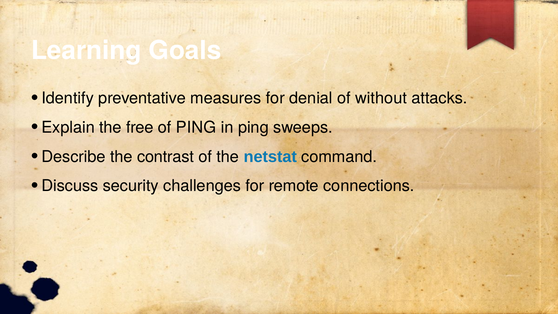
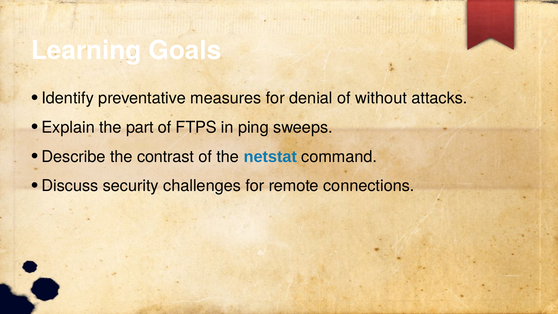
free: free -> part (140, 127)
of PING: PING -> FTPS (196, 127)
